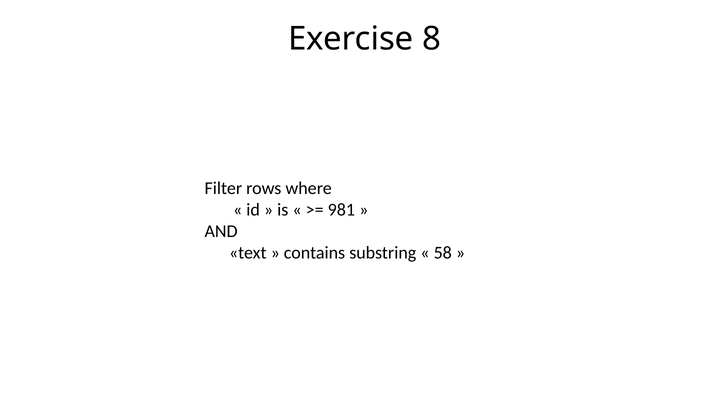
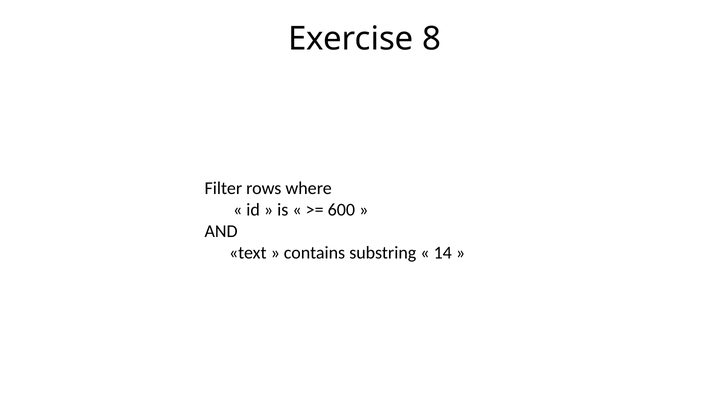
981: 981 -> 600 (341, 210)
58: 58 -> 14 (443, 253)
